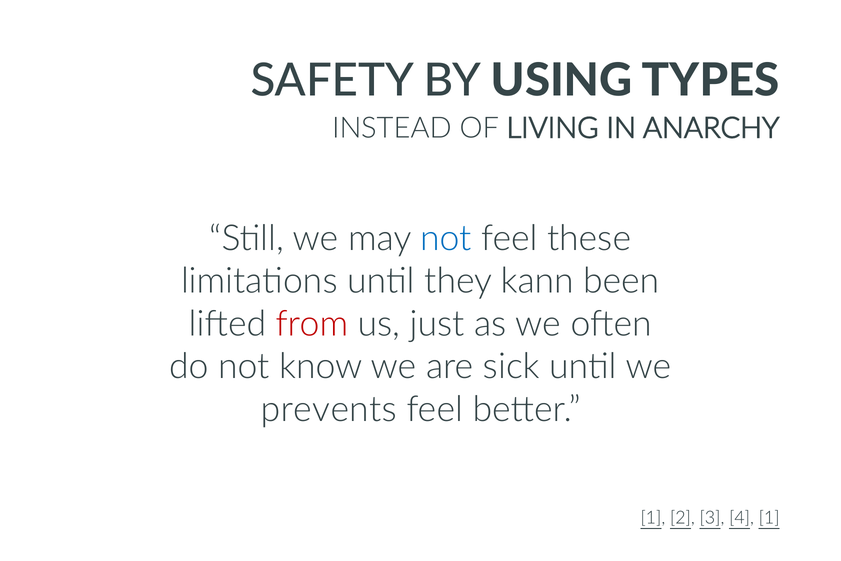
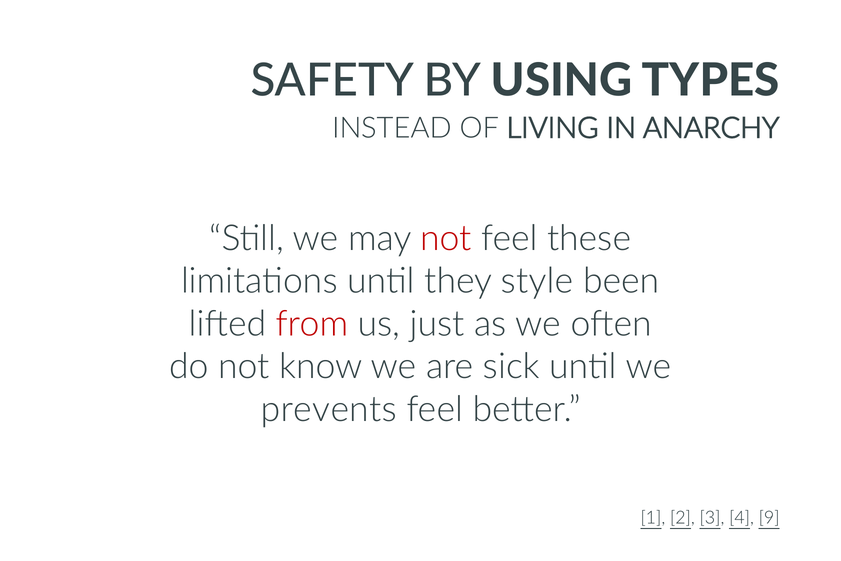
not colour: blue -> red (446, 238)
kann: kann -> style (537, 281)
4 1: 1 -> 9 (769, 518)
